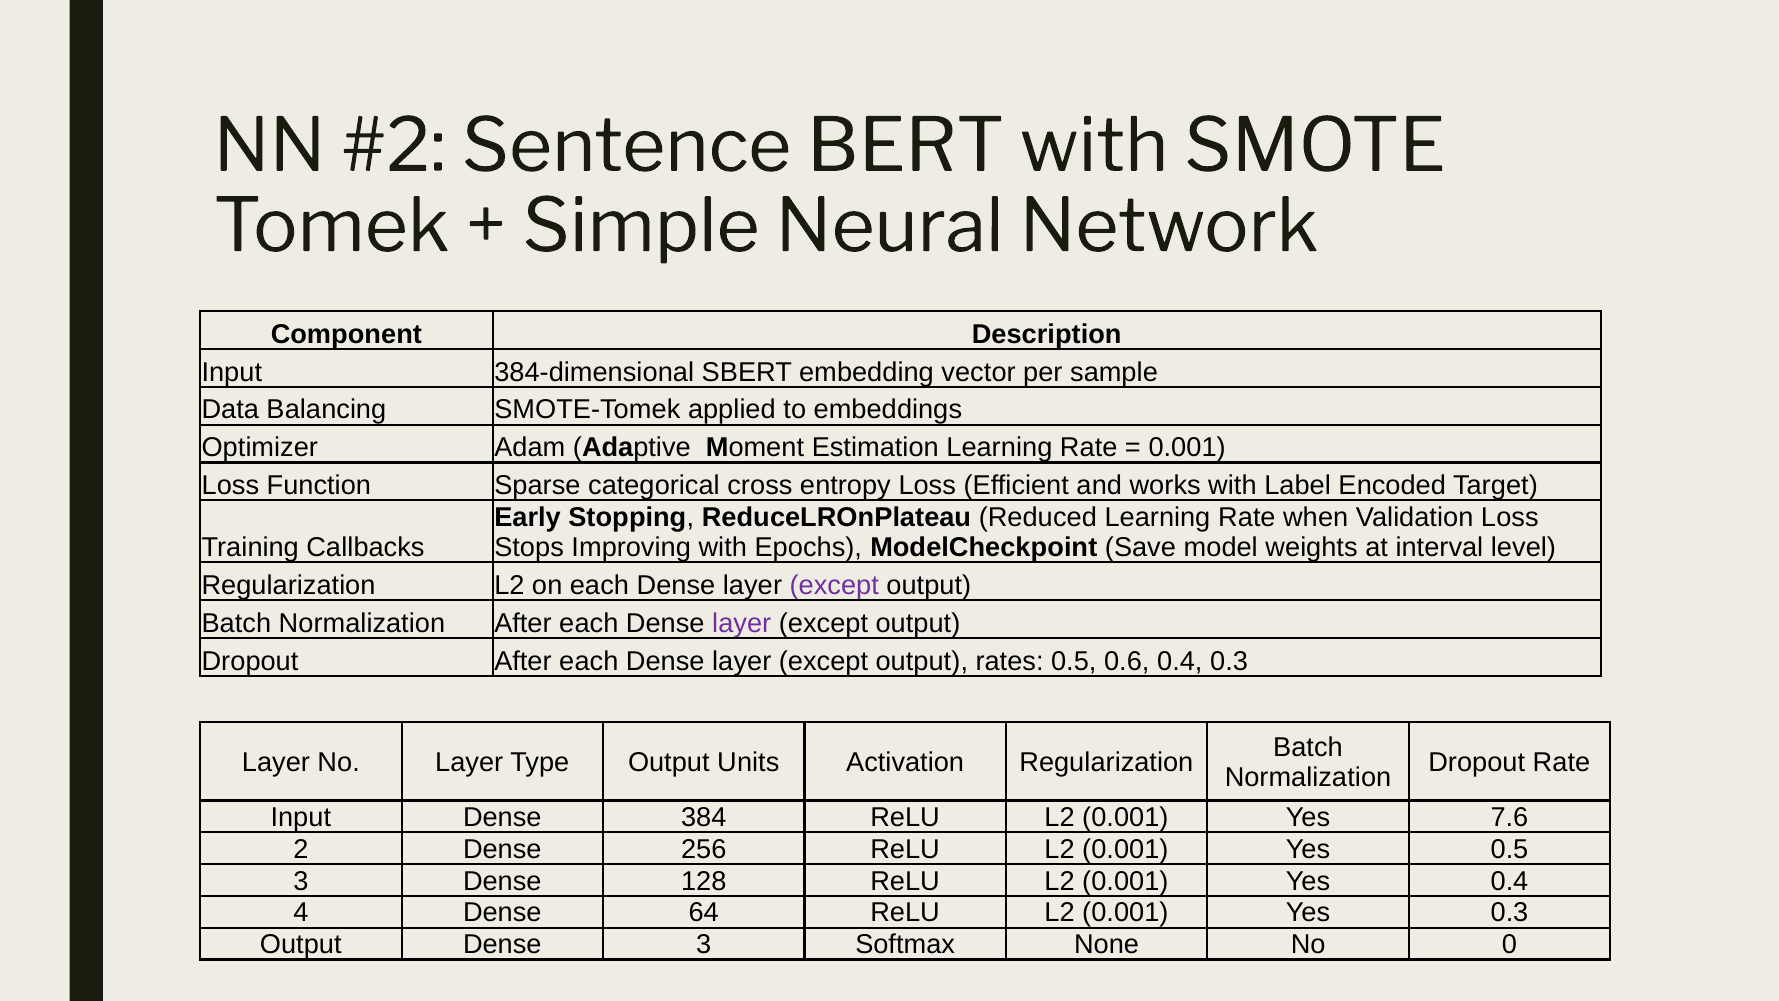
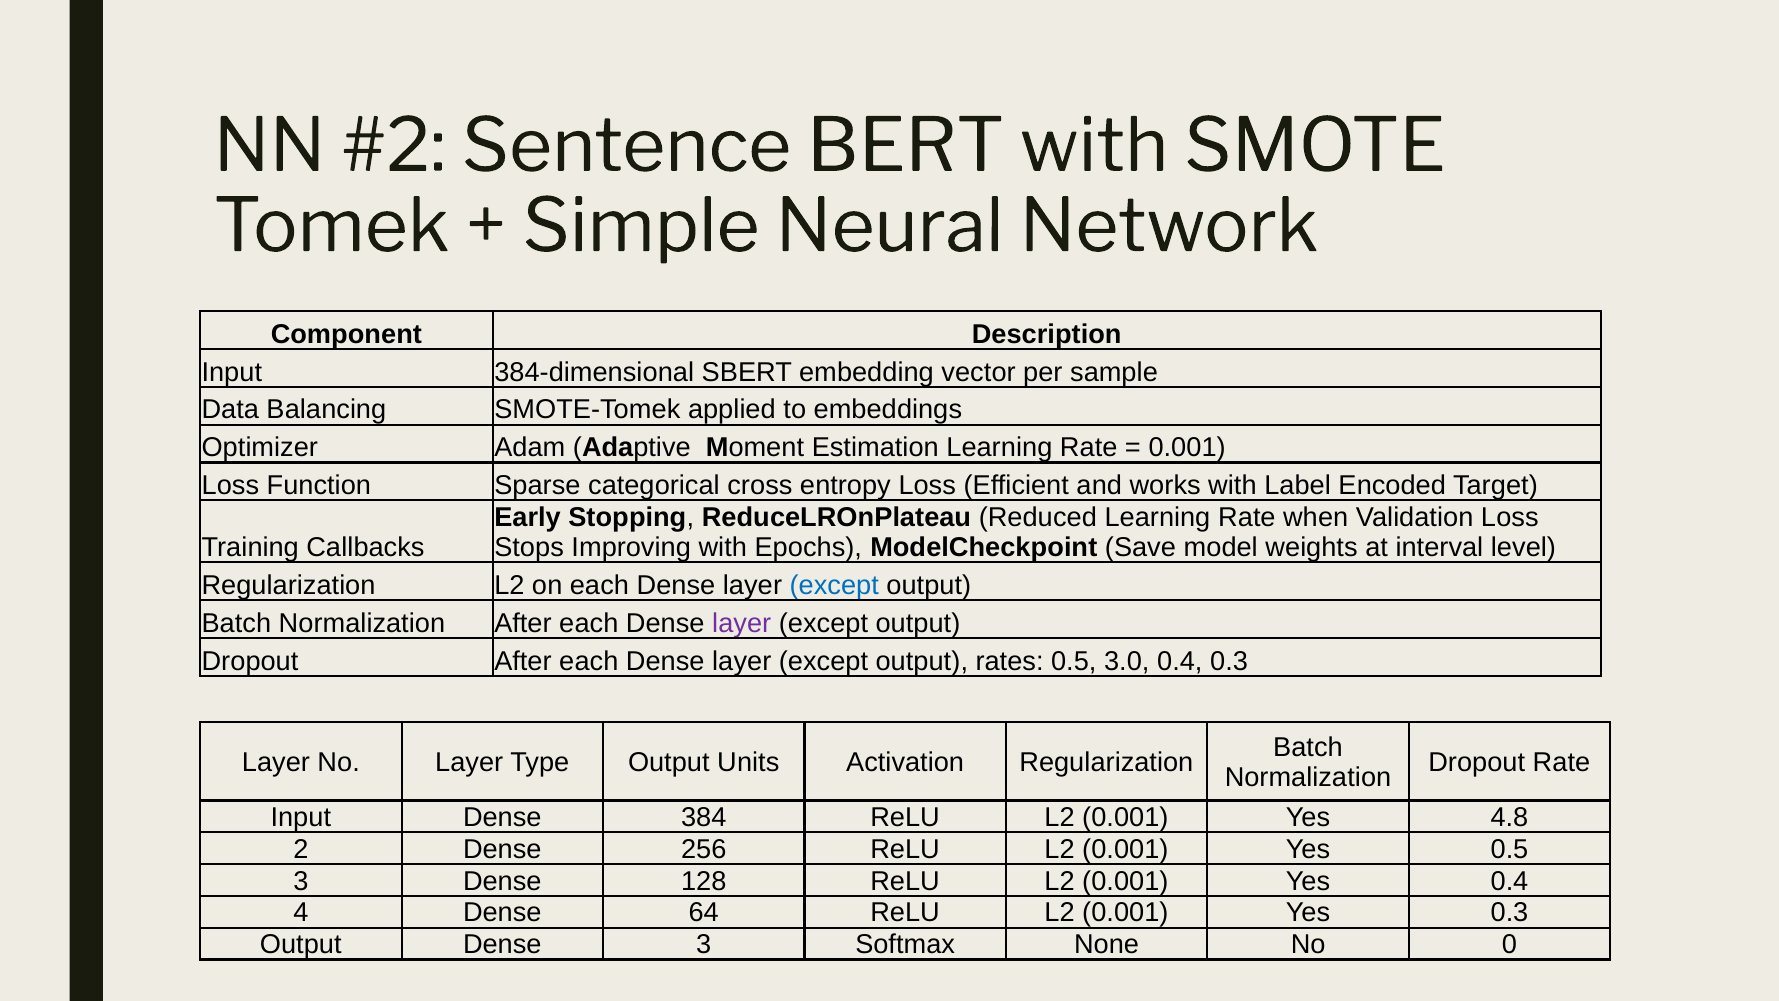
except colour: purple -> blue (834, 585)
0.6: 0.6 -> 3.0 (1127, 661)
7.6: 7.6 -> 4.8 (1509, 817)
